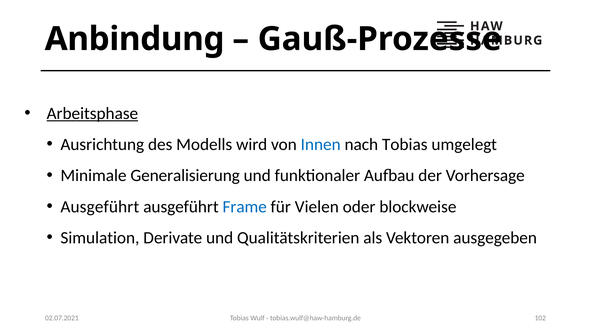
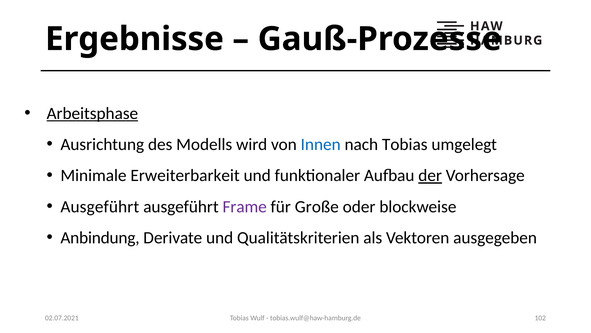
Anbindung: Anbindung -> Ergebnisse (134, 39)
Generalisierung: Generalisierung -> Erweiterbarkeit (185, 175)
der underline: none -> present (430, 175)
Frame colour: blue -> purple (245, 206)
Vielen: Vielen -> Große (317, 206)
Simulation: Simulation -> Anbindung (100, 237)
